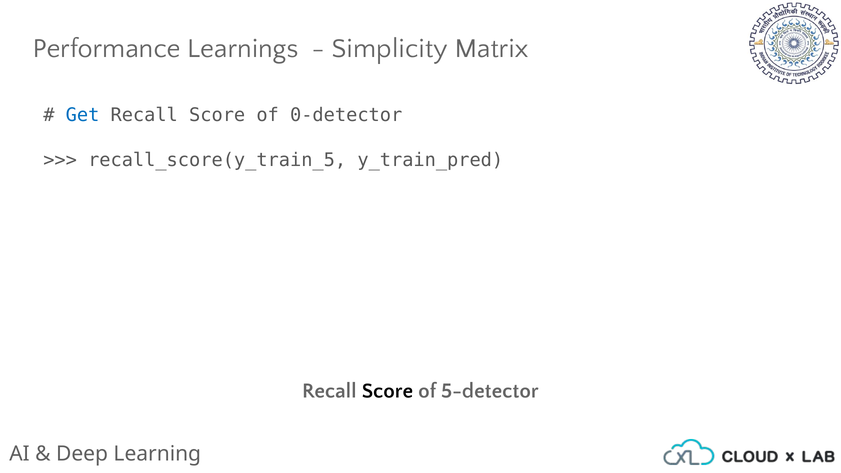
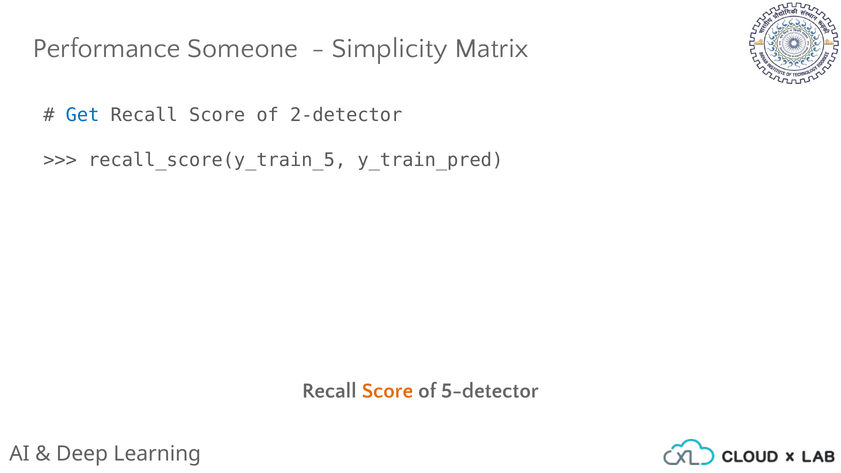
Learnings: Learnings -> Someone (243, 49)
0-detector: 0-detector -> 2-detector (346, 115)
Score colour: black -> orange (387, 391)
